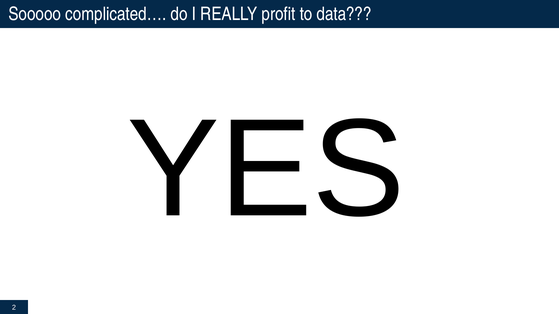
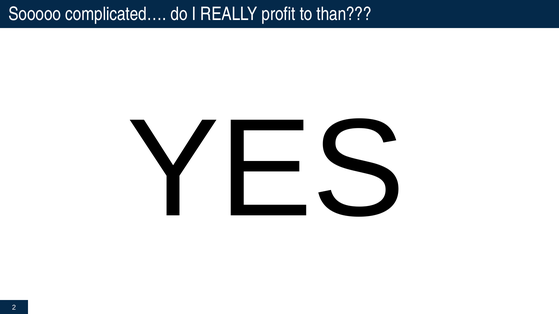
data: data -> than (344, 14)
